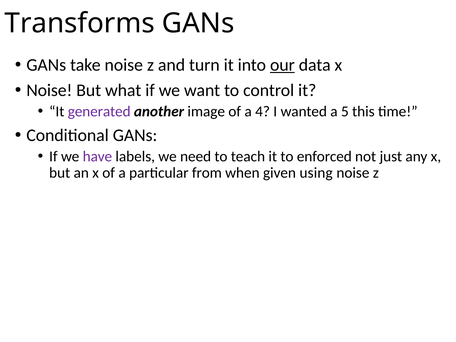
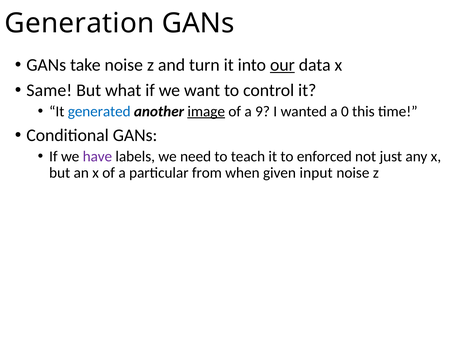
Transforms: Transforms -> Generation (79, 23)
Noise: Noise -> Same (49, 90)
generated colour: purple -> blue (99, 111)
image underline: none -> present (206, 111)
4: 4 -> 9 (263, 111)
5: 5 -> 0 (345, 111)
using: using -> input (316, 173)
